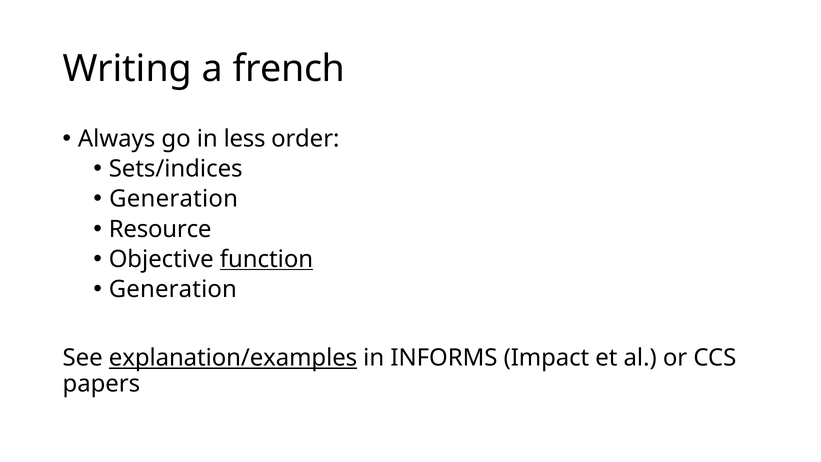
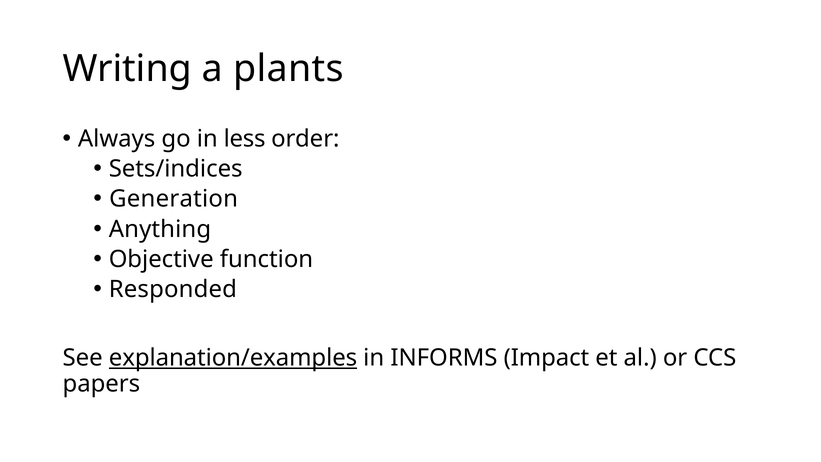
french: french -> plants (289, 69)
Resource: Resource -> Anything (160, 229)
function underline: present -> none (266, 259)
Generation: Generation -> Responded (173, 289)
